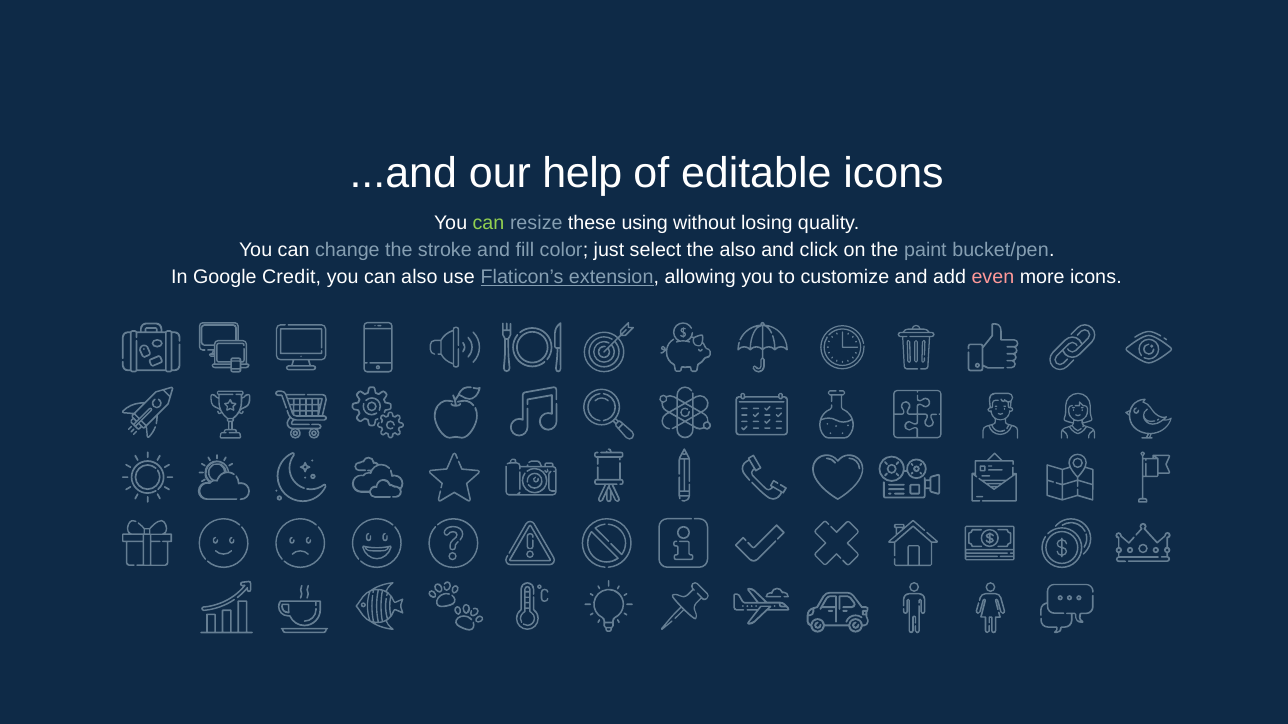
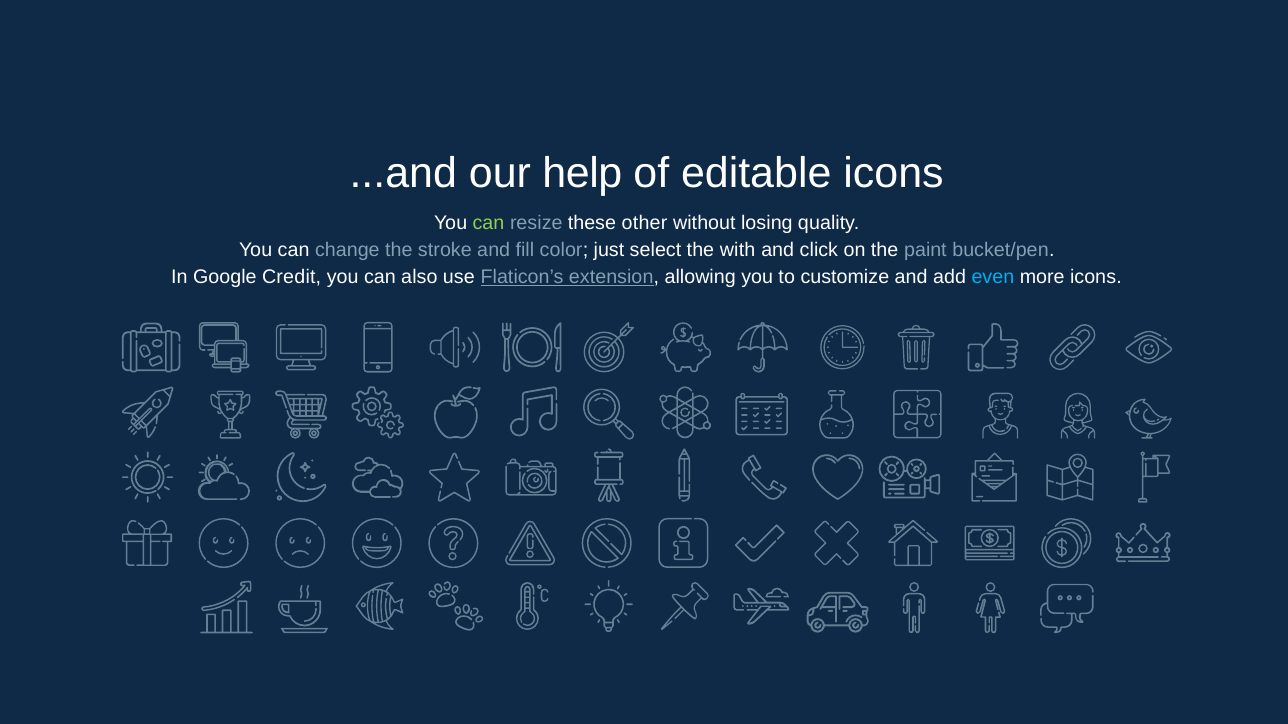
using: using -> other (645, 223)
the also: also -> with (738, 250)
even colour: pink -> light blue (993, 277)
